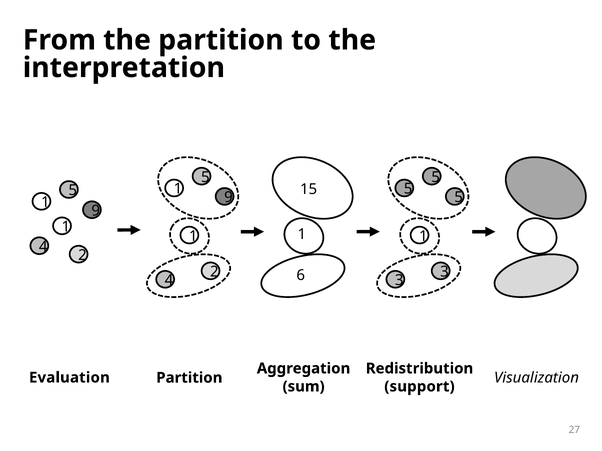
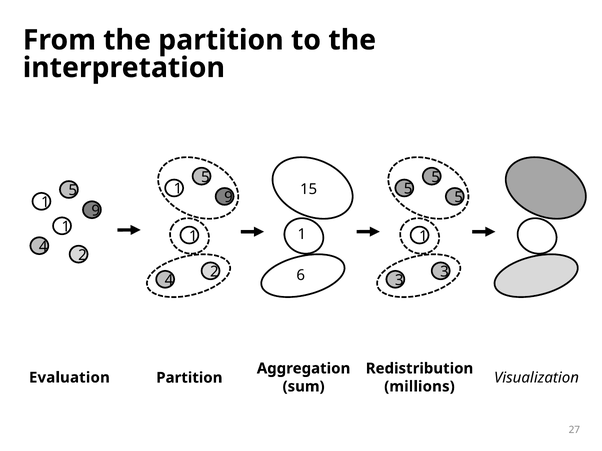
support: support -> millions (419, 387)
